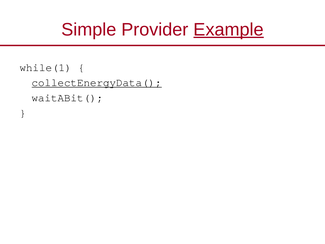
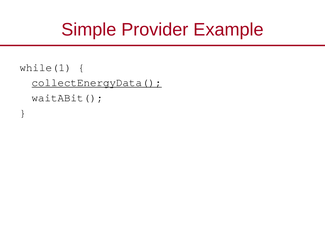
Example underline: present -> none (229, 30)
